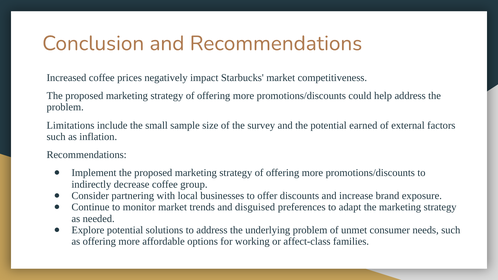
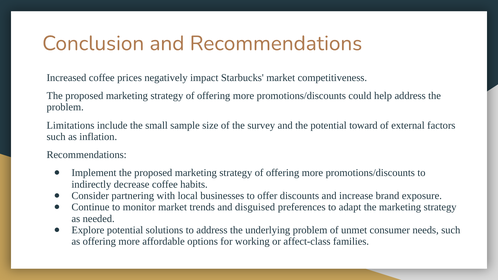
earned: earned -> toward (363, 125)
group: group -> habits (194, 184)
